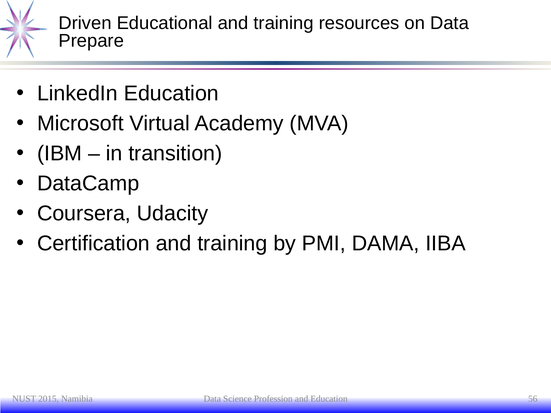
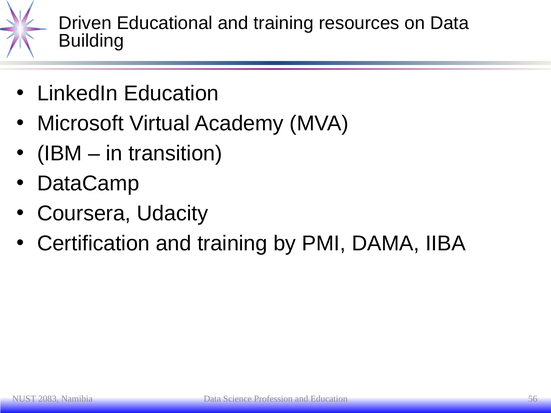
Prepare: Prepare -> Building (91, 41)
2015: 2015 -> 2083 (49, 399)
